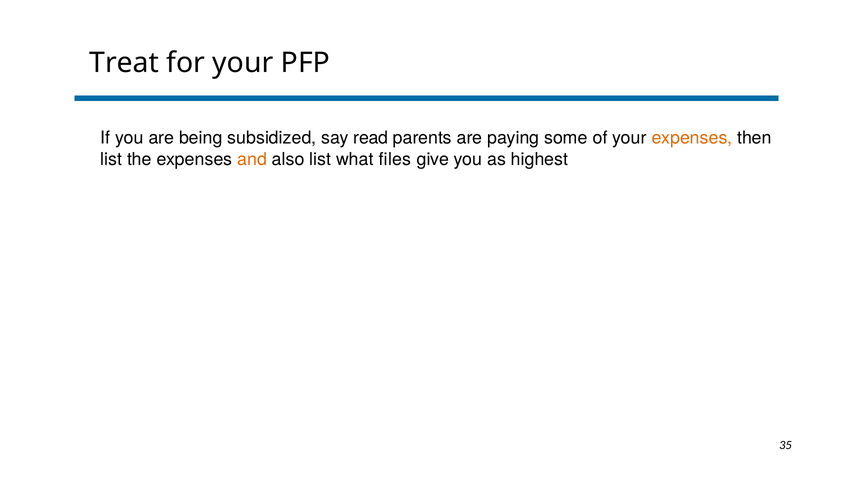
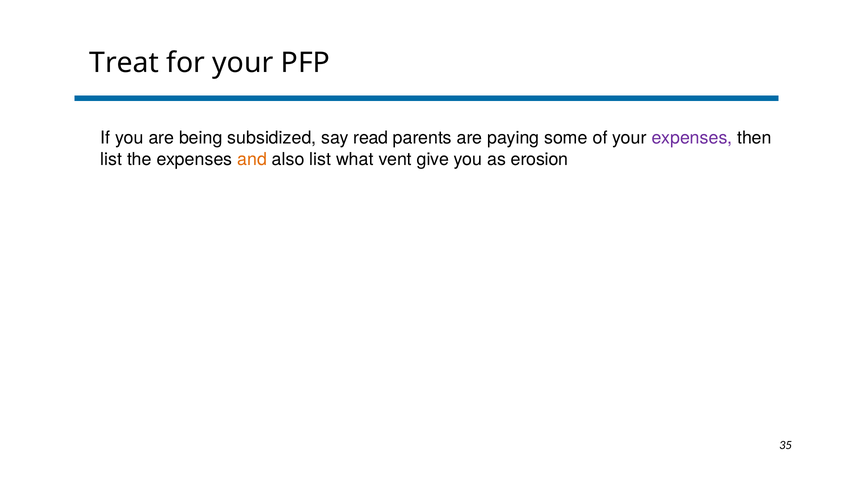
expenses colour: orange -> purple (692, 138)
files: files -> vent (395, 159)
highest: highest -> erosion (540, 159)
